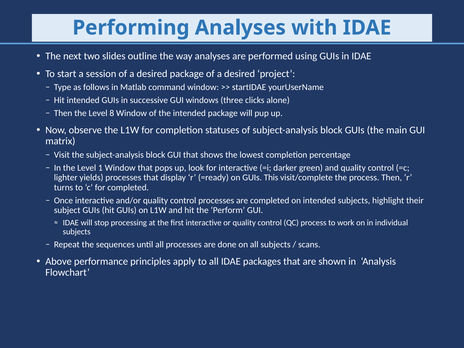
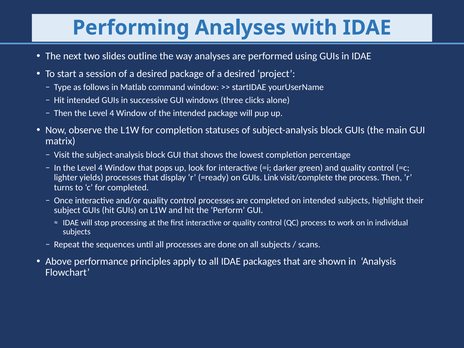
Then the Level 8: 8 -> 4 (112, 113)
In the Level 1: 1 -> 4 (100, 168)
This: This -> Link (271, 178)
